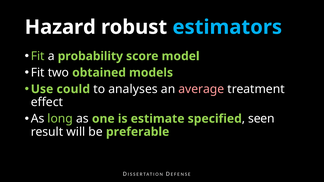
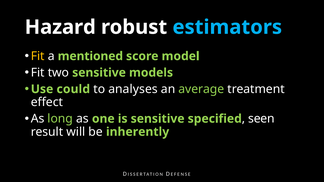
Fit colour: light green -> yellow (38, 56)
probability: probability -> mentioned (90, 56)
two obtained: obtained -> sensitive (99, 73)
average colour: pink -> light green (201, 89)
is estimate: estimate -> sensitive (158, 119)
preferable: preferable -> inherently (138, 132)
